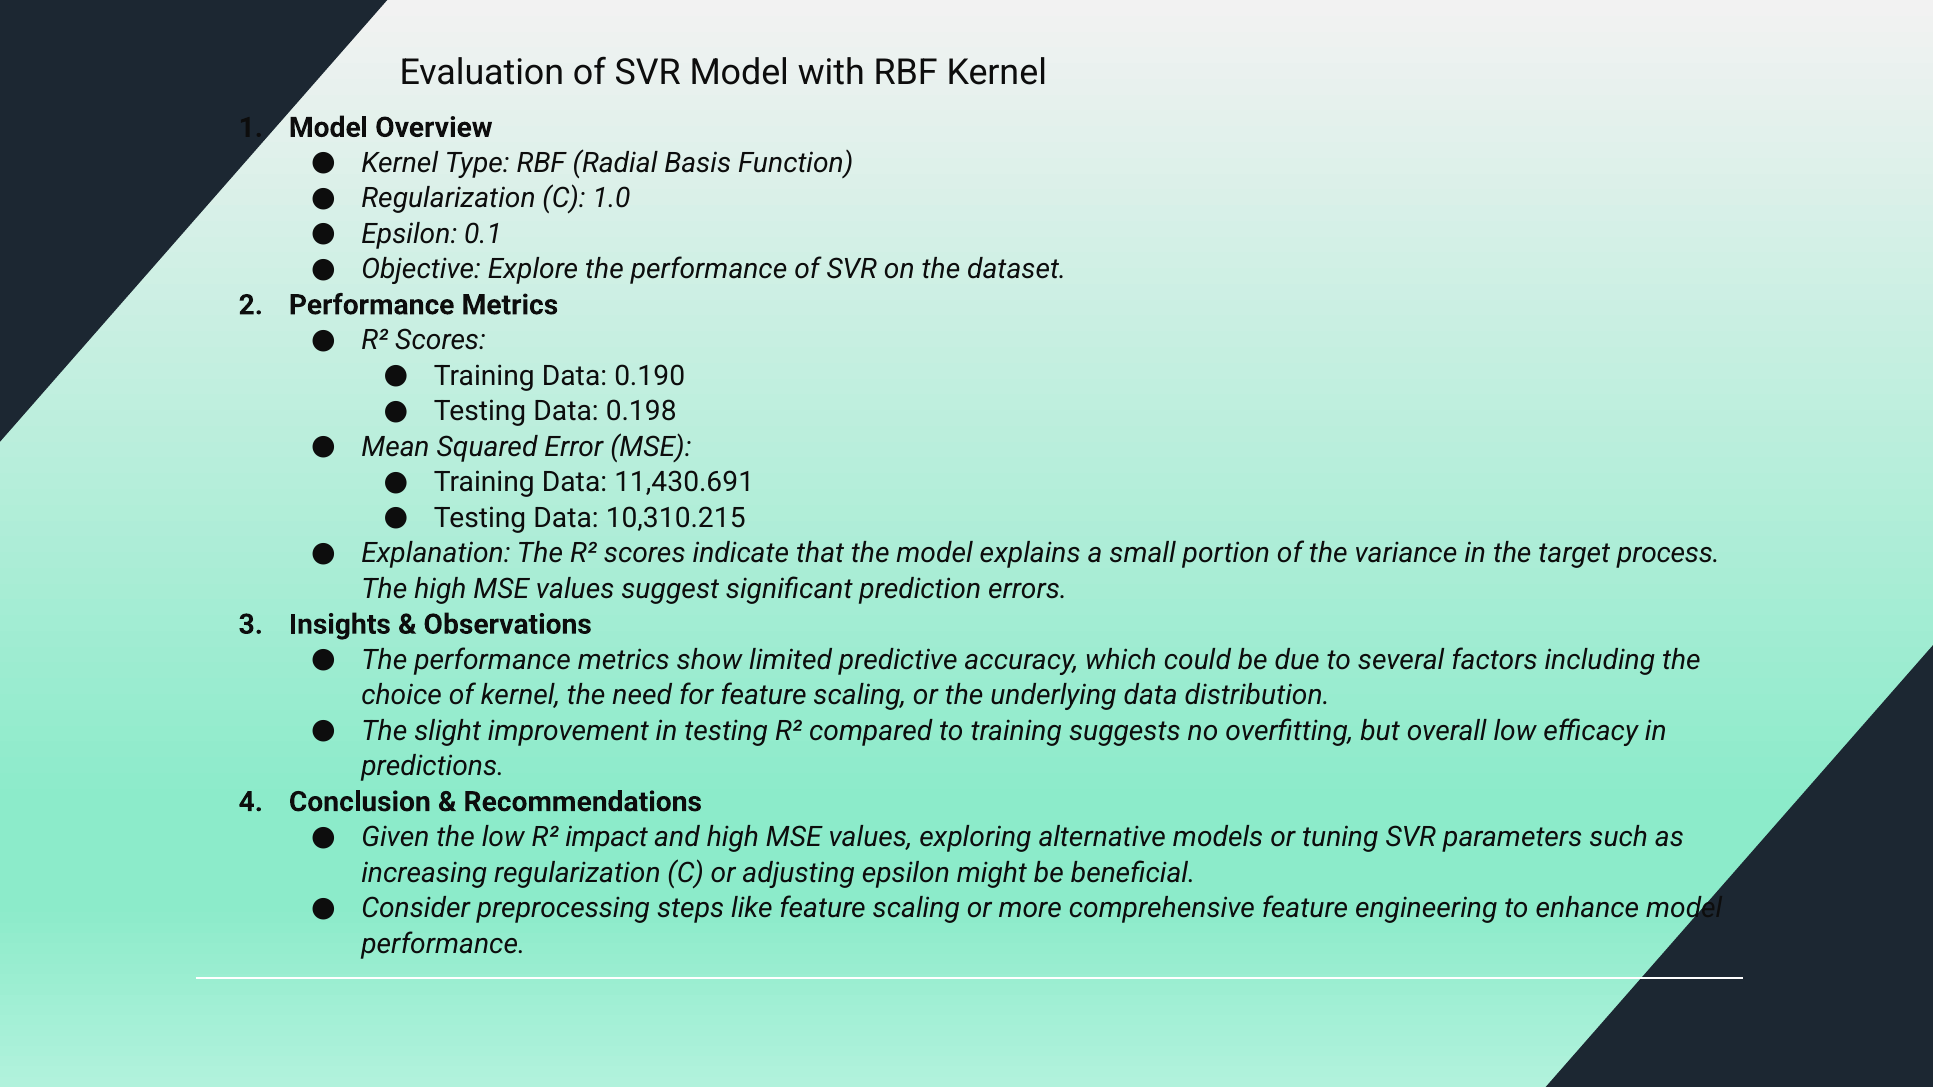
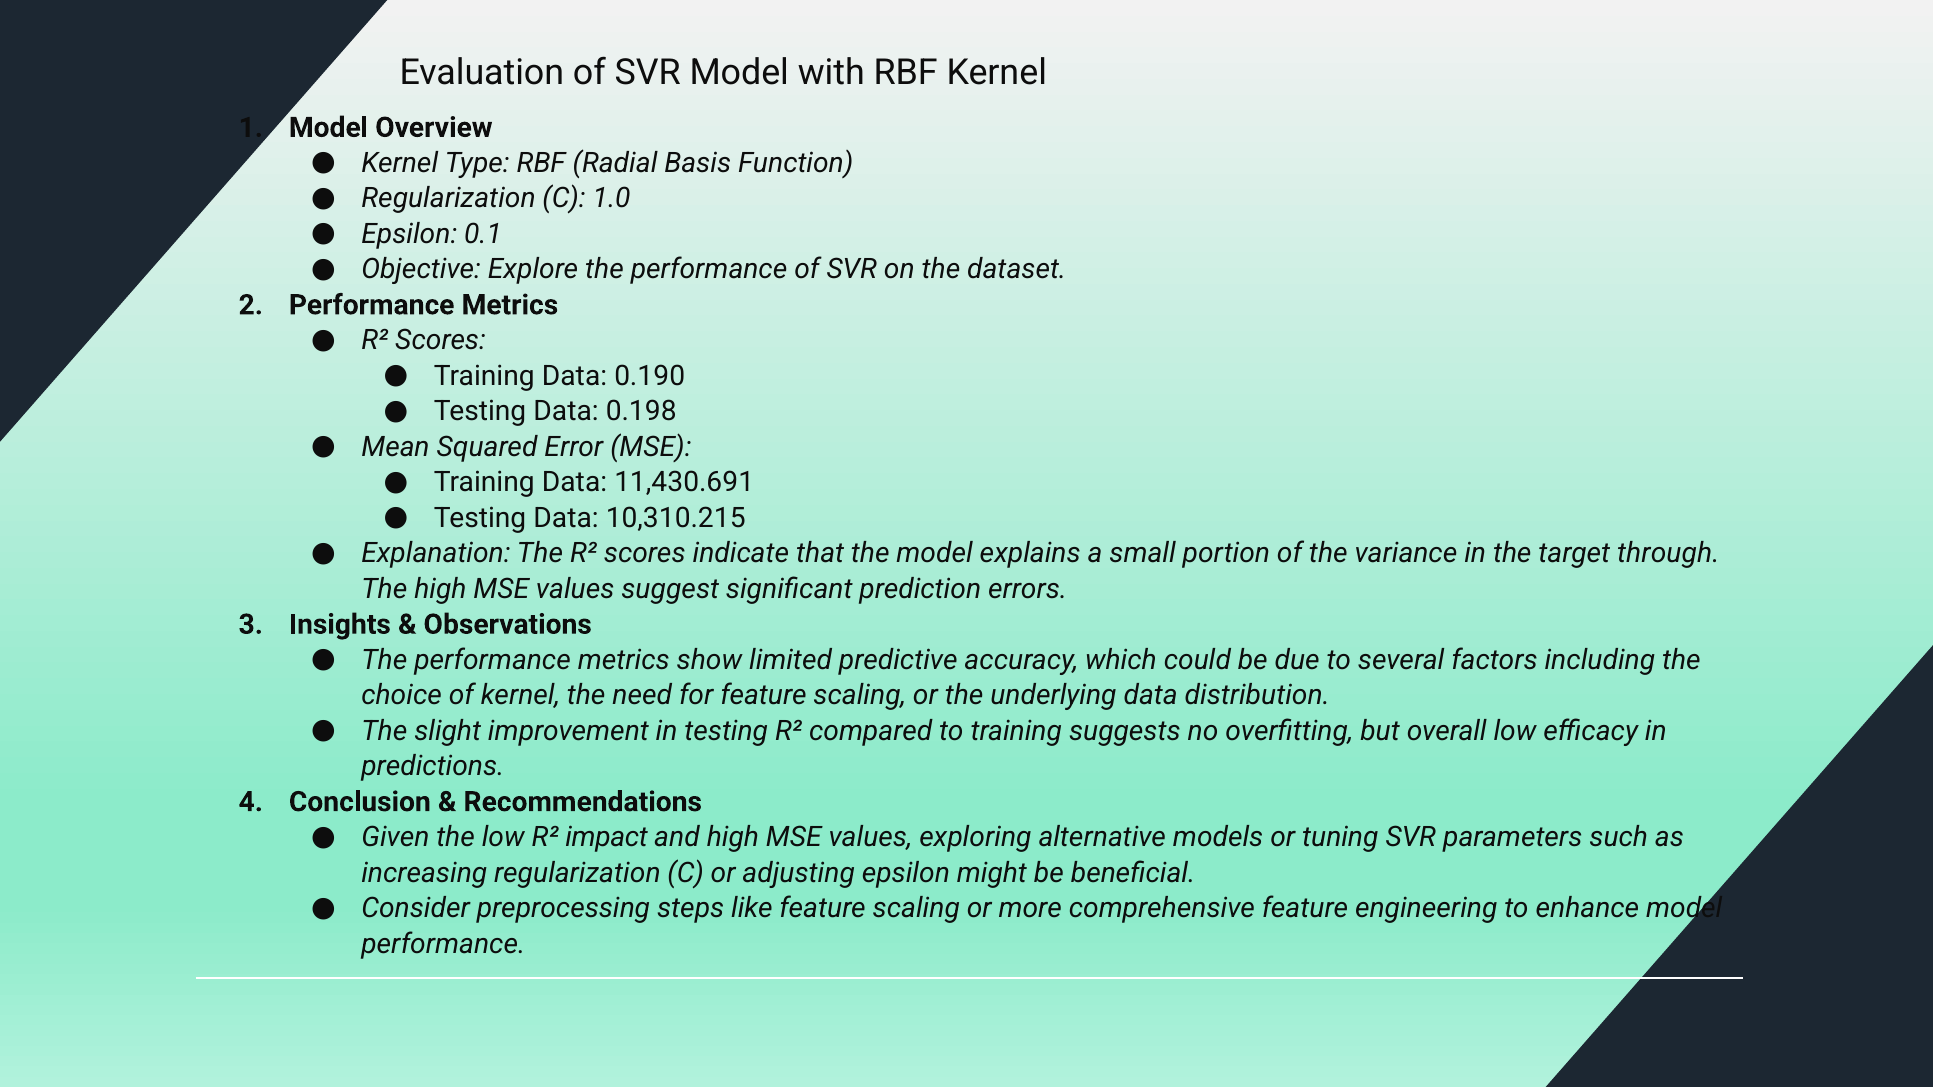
process: process -> through (1668, 554)
